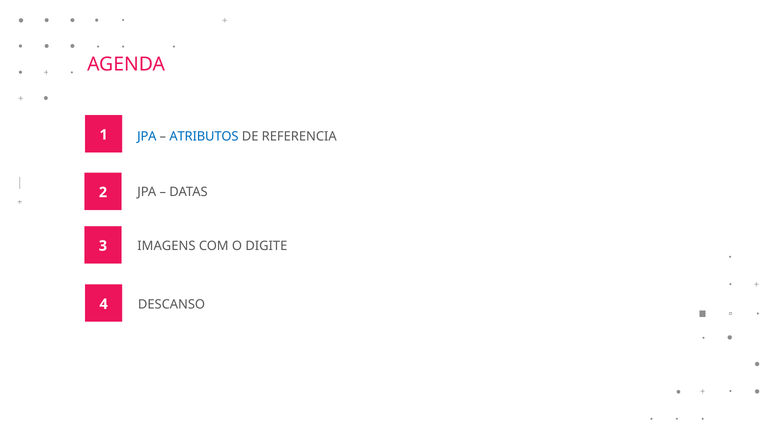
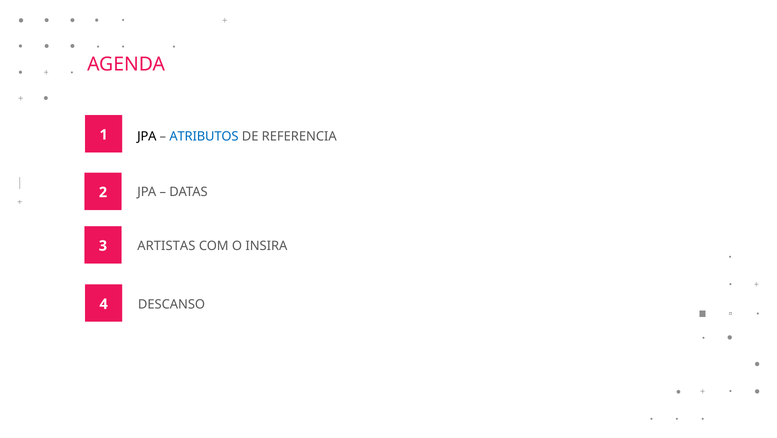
JPA colour: blue -> black (147, 136)
IMAGENS: IMAGENS -> ARTISTAS (166, 246)
DIGITE: DIGITE -> INSIRA (266, 246)
